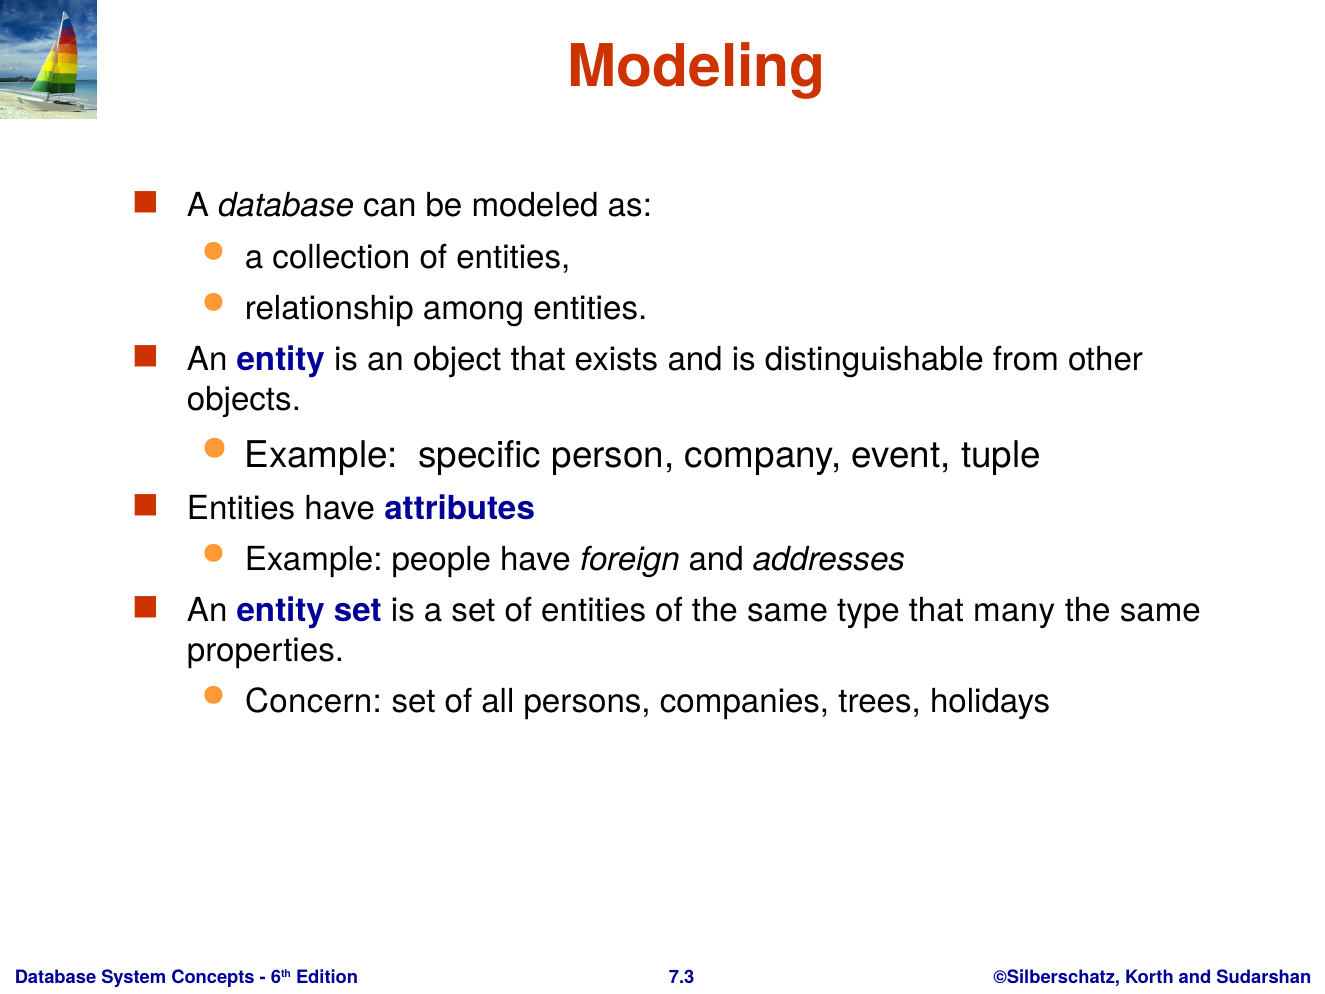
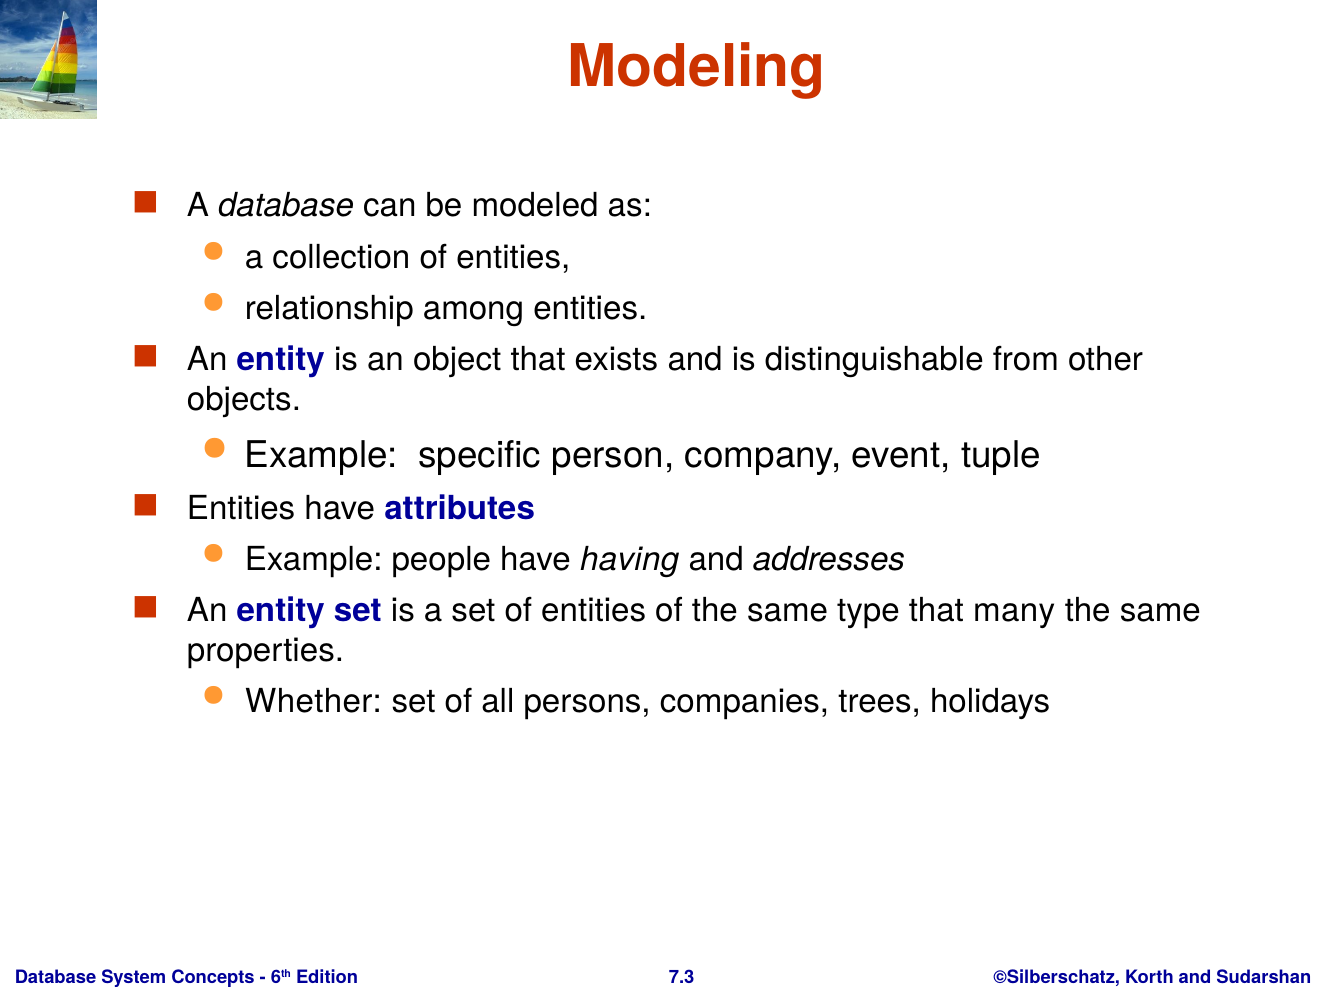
foreign: foreign -> having (630, 559)
Concern: Concern -> Whether (314, 702)
